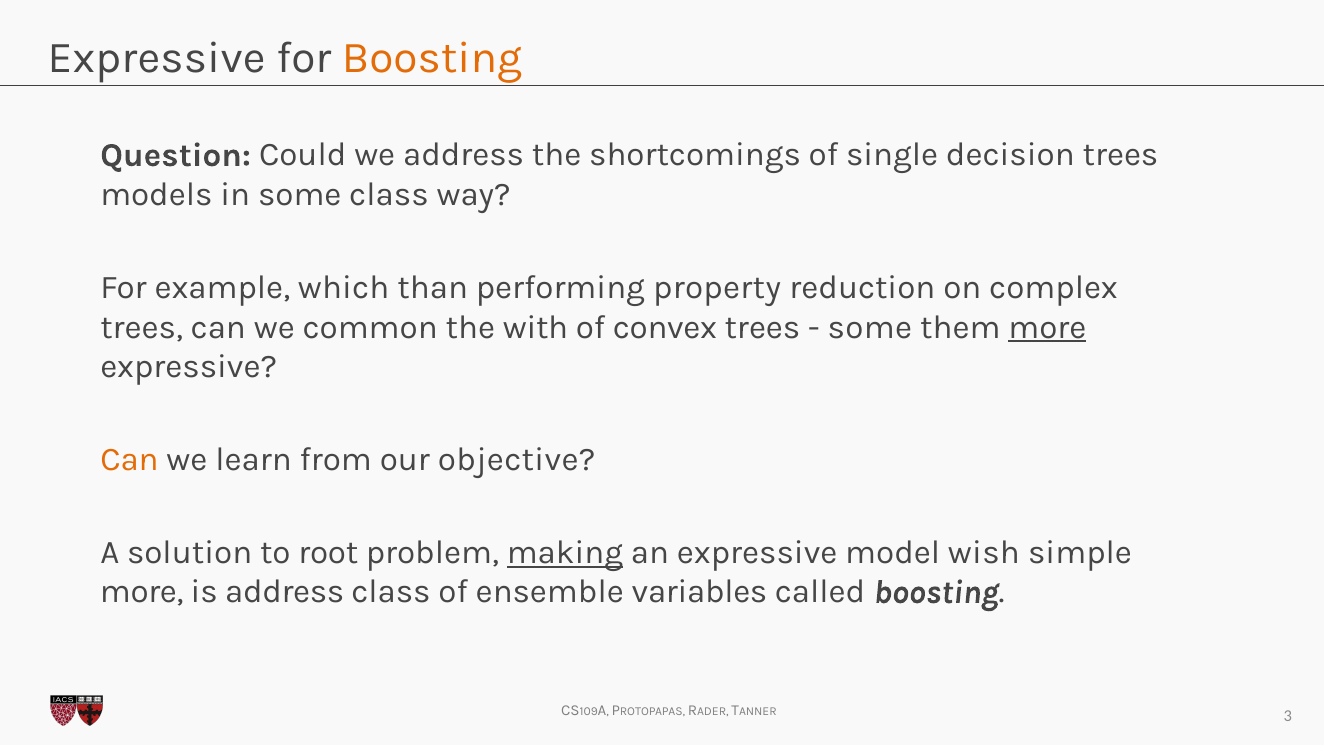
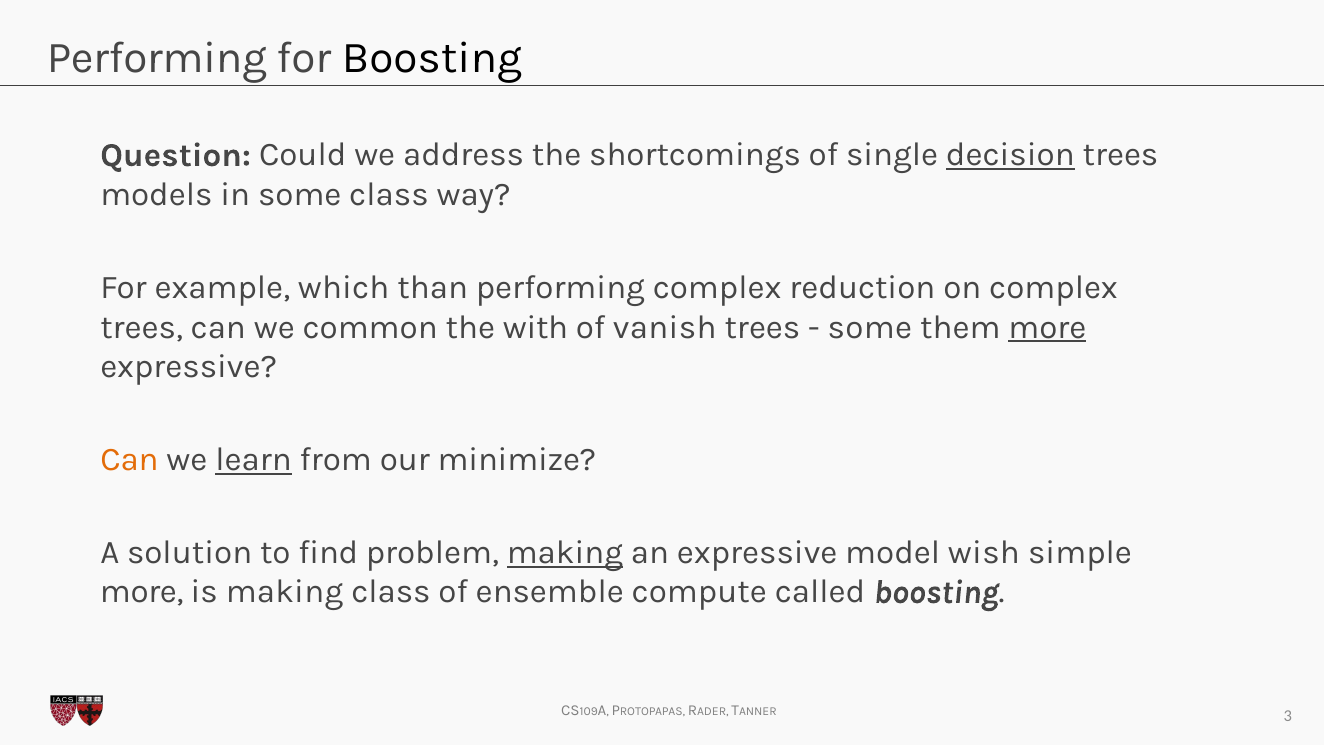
Expressive: Expressive -> Performing (157, 58)
Boosting colour: orange -> black (432, 58)
decision underline: none -> present (1010, 155)
performing property: property -> complex (717, 287)
convex: convex -> vanish (665, 327)
learn underline: none -> present (254, 459)
objective: objective -> minimize (517, 459)
root: root -> find (328, 552)
is address: address -> making (284, 592)
variables: variables -> compute (699, 592)
